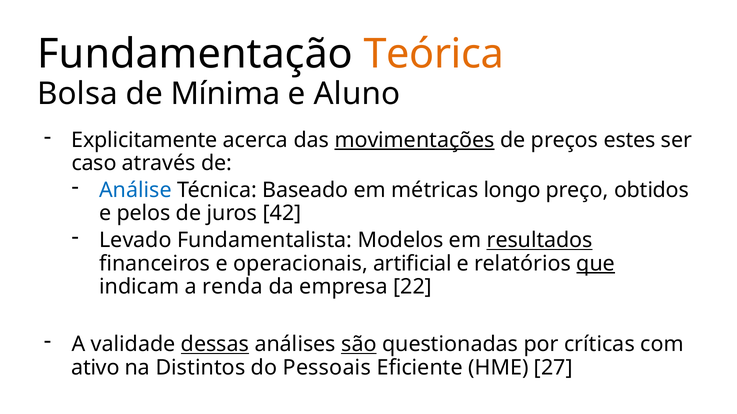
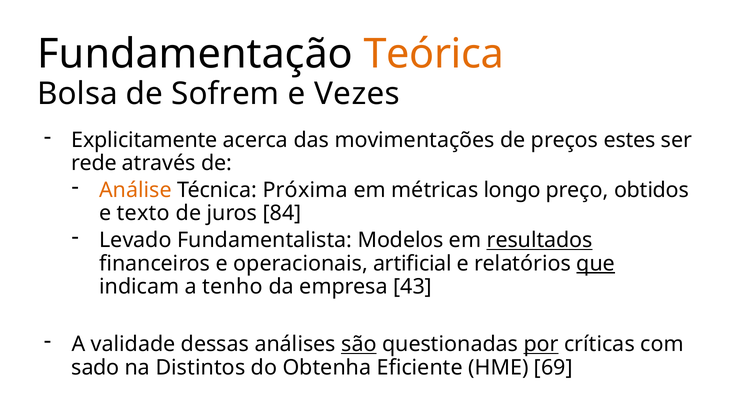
Mínima: Mínima -> Sofrem (225, 94)
Aluno: Aluno -> Vezes (357, 94)
movimentações underline: present -> none (415, 140)
caso: caso -> rede (94, 163)
Análise colour: blue -> orange (135, 190)
Baseado: Baseado -> Próxima (305, 190)
pelos: pelos -> texto (143, 214)
42: 42 -> 84 (282, 214)
renda: renda -> tenho (233, 287)
22: 22 -> 43 (413, 287)
dessas underline: present -> none (215, 345)
por underline: none -> present (541, 345)
ativo: ativo -> sado (95, 368)
Pessoais: Pessoais -> Obtenha (327, 368)
27: 27 -> 69 (553, 368)
